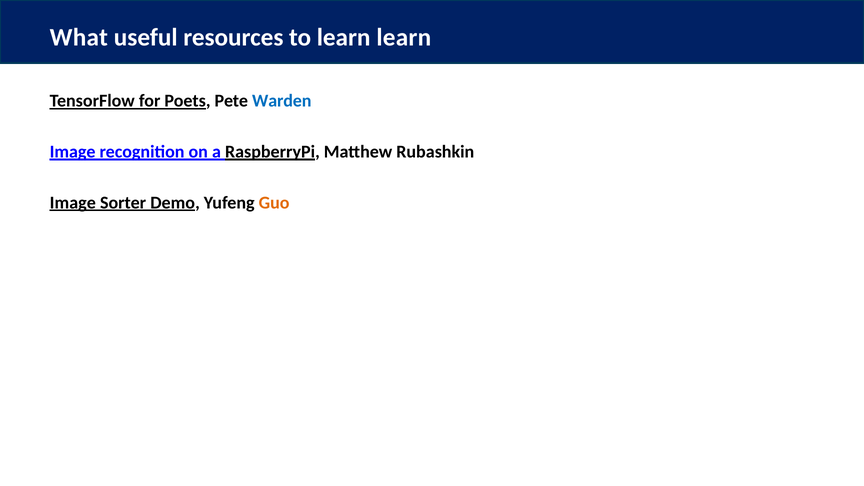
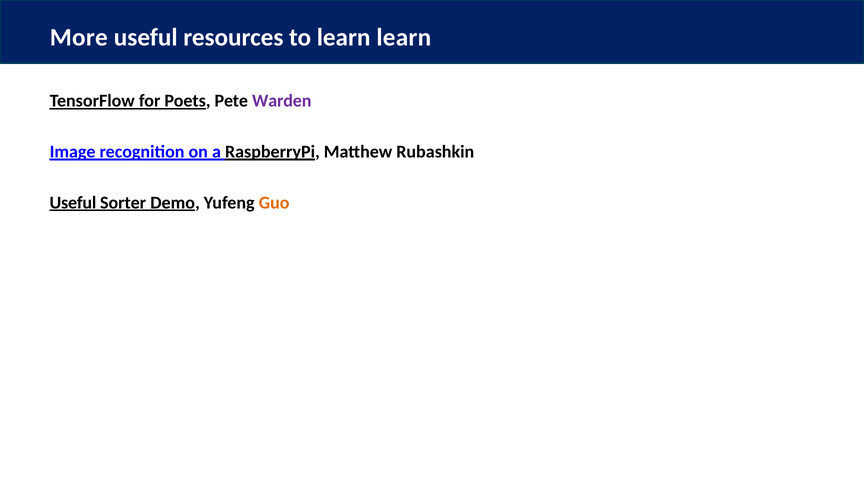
What: What -> More (79, 38)
Warden colour: blue -> purple (282, 101)
Image: Image -> Useful (73, 203)
